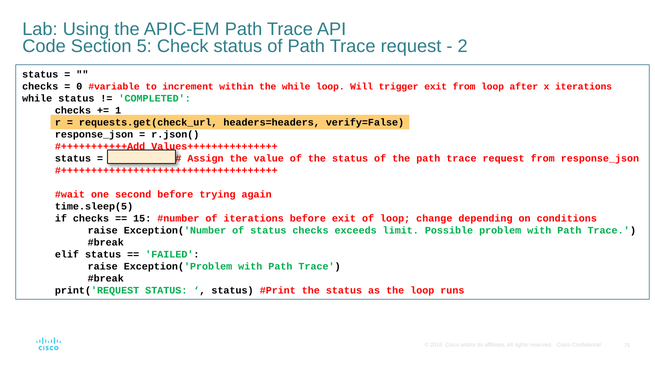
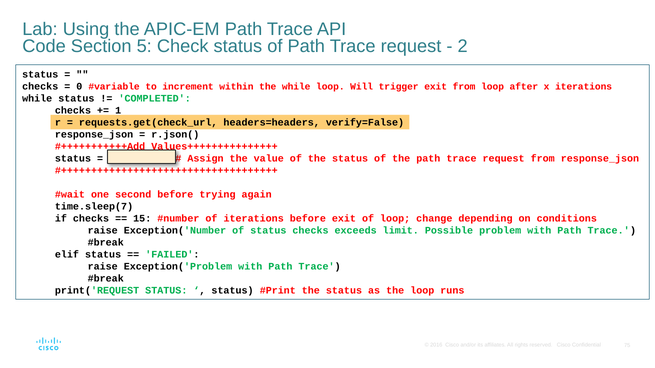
time.sleep(5: time.sleep(5 -> time.sleep(7 (94, 207)
